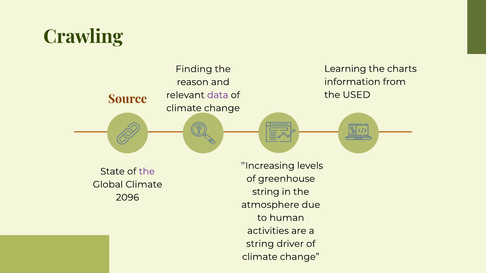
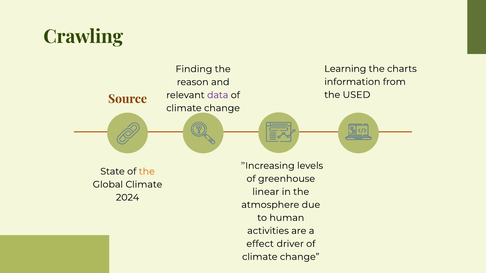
the colour: purple -> orange (147, 172)
string: string -> linear (266, 192)
2096: 2096 -> 2024 (128, 198)
string: string -> effect (260, 244)
